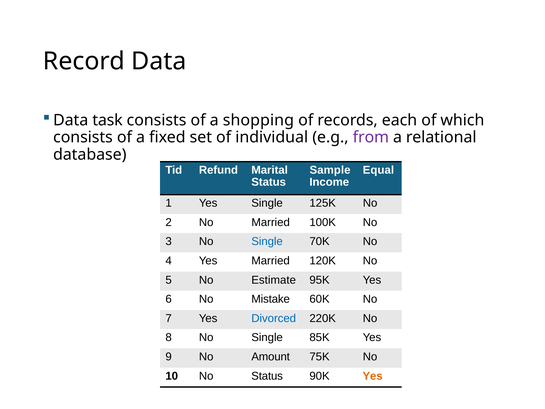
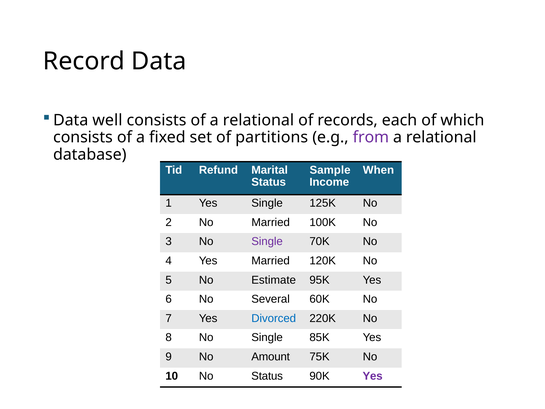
task: task -> well (107, 120)
of a shopping: shopping -> relational (258, 120)
individual: individual -> partitions (272, 137)
Equal: Equal -> When (378, 170)
Single colour: blue -> purple (267, 241)
Mistake: Mistake -> Several (271, 299)
Yes colour: orange -> purple (373, 376)
